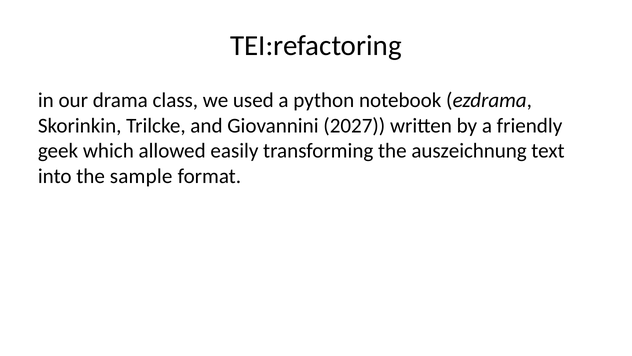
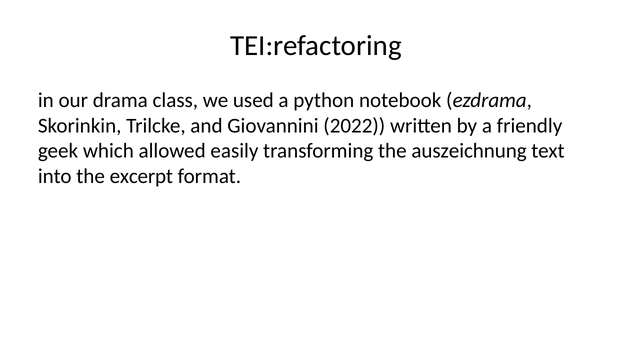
2027: 2027 -> 2022 (354, 126)
sample: sample -> excerpt (141, 176)
